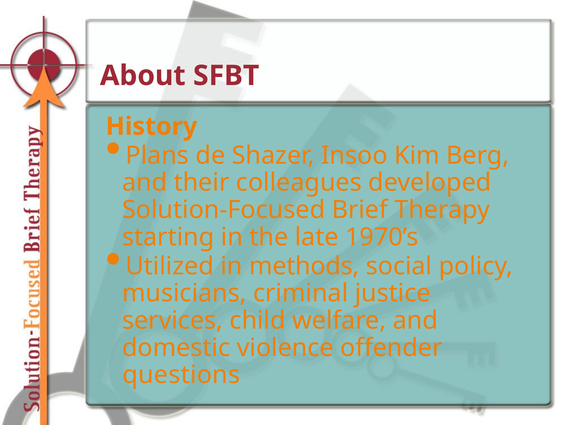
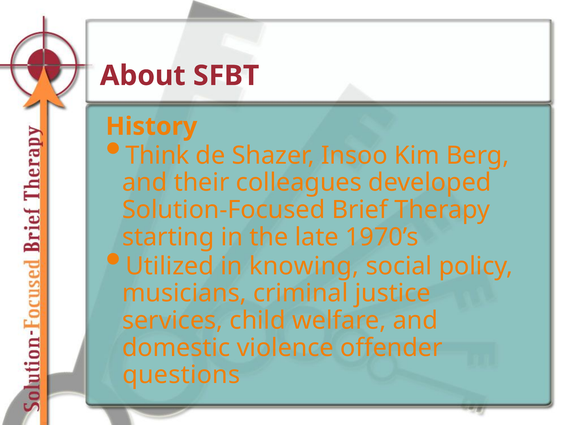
Plans: Plans -> Think (157, 155)
methods: methods -> knowing (304, 266)
